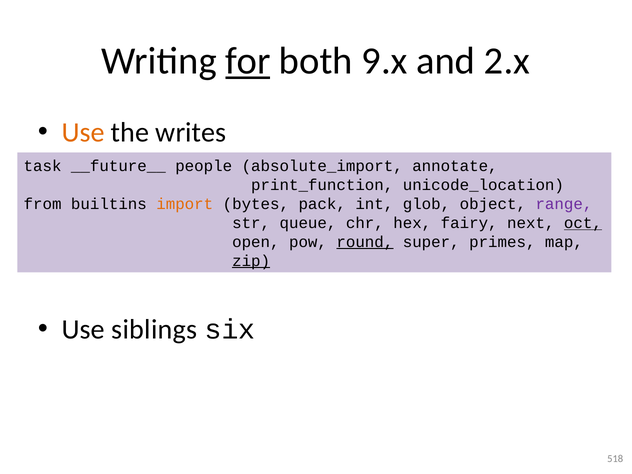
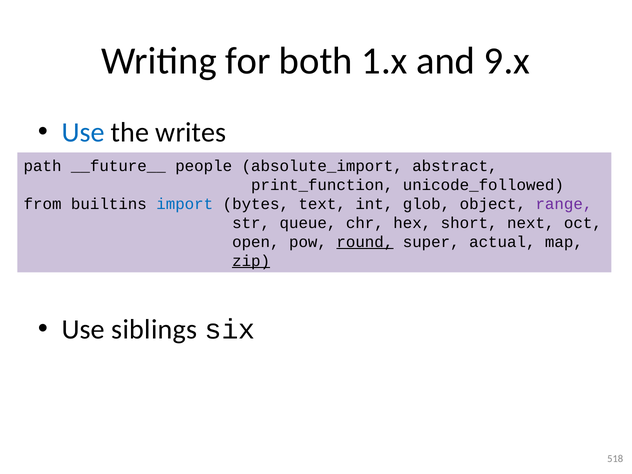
for underline: present -> none (248, 61)
9.x: 9.x -> 1.x (384, 61)
2.x: 2.x -> 9.x (507, 61)
Use colour: orange -> blue (83, 133)
task: task -> path (43, 166)
annotate: annotate -> abstract (455, 166)
unicode_location: unicode_location -> unicode_followed (483, 185)
import colour: orange -> blue (185, 204)
pack: pack -> text (322, 204)
fairy: fairy -> short (469, 223)
oct underline: present -> none (583, 223)
primes: primes -> actual (502, 242)
